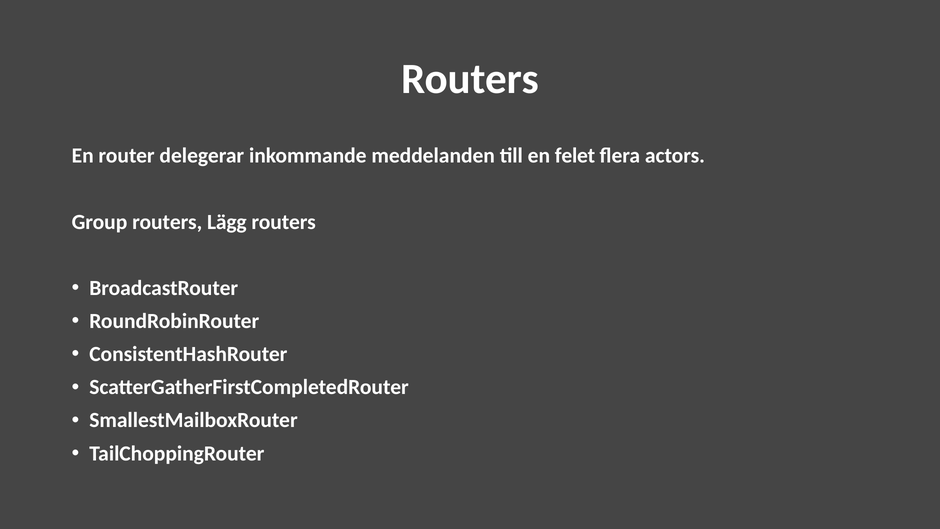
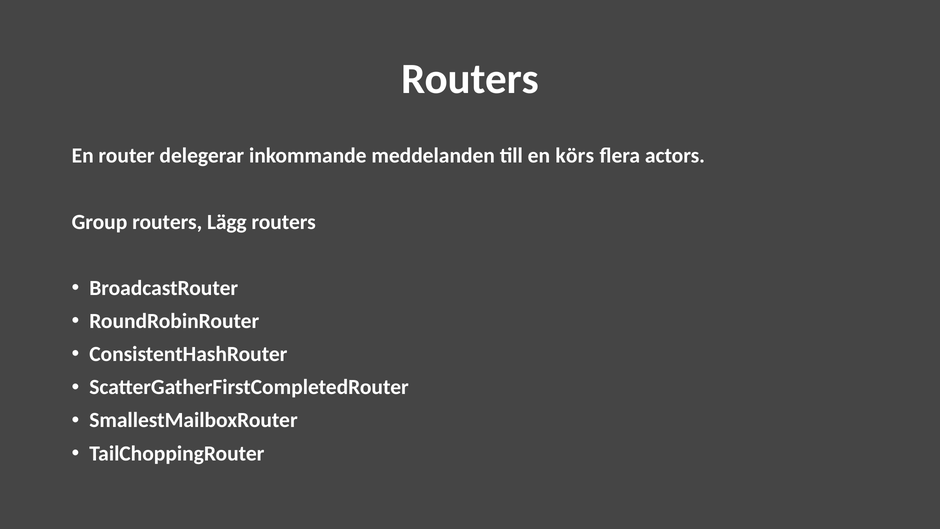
felet: felet -> körs (575, 156)
